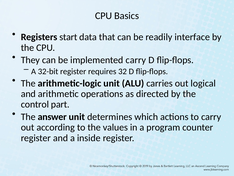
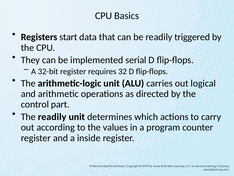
interface: interface -> triggered (192, 37)
implemented carry: carry -> serial (136, 60)
The answer: answer -> readily (52, 117)
